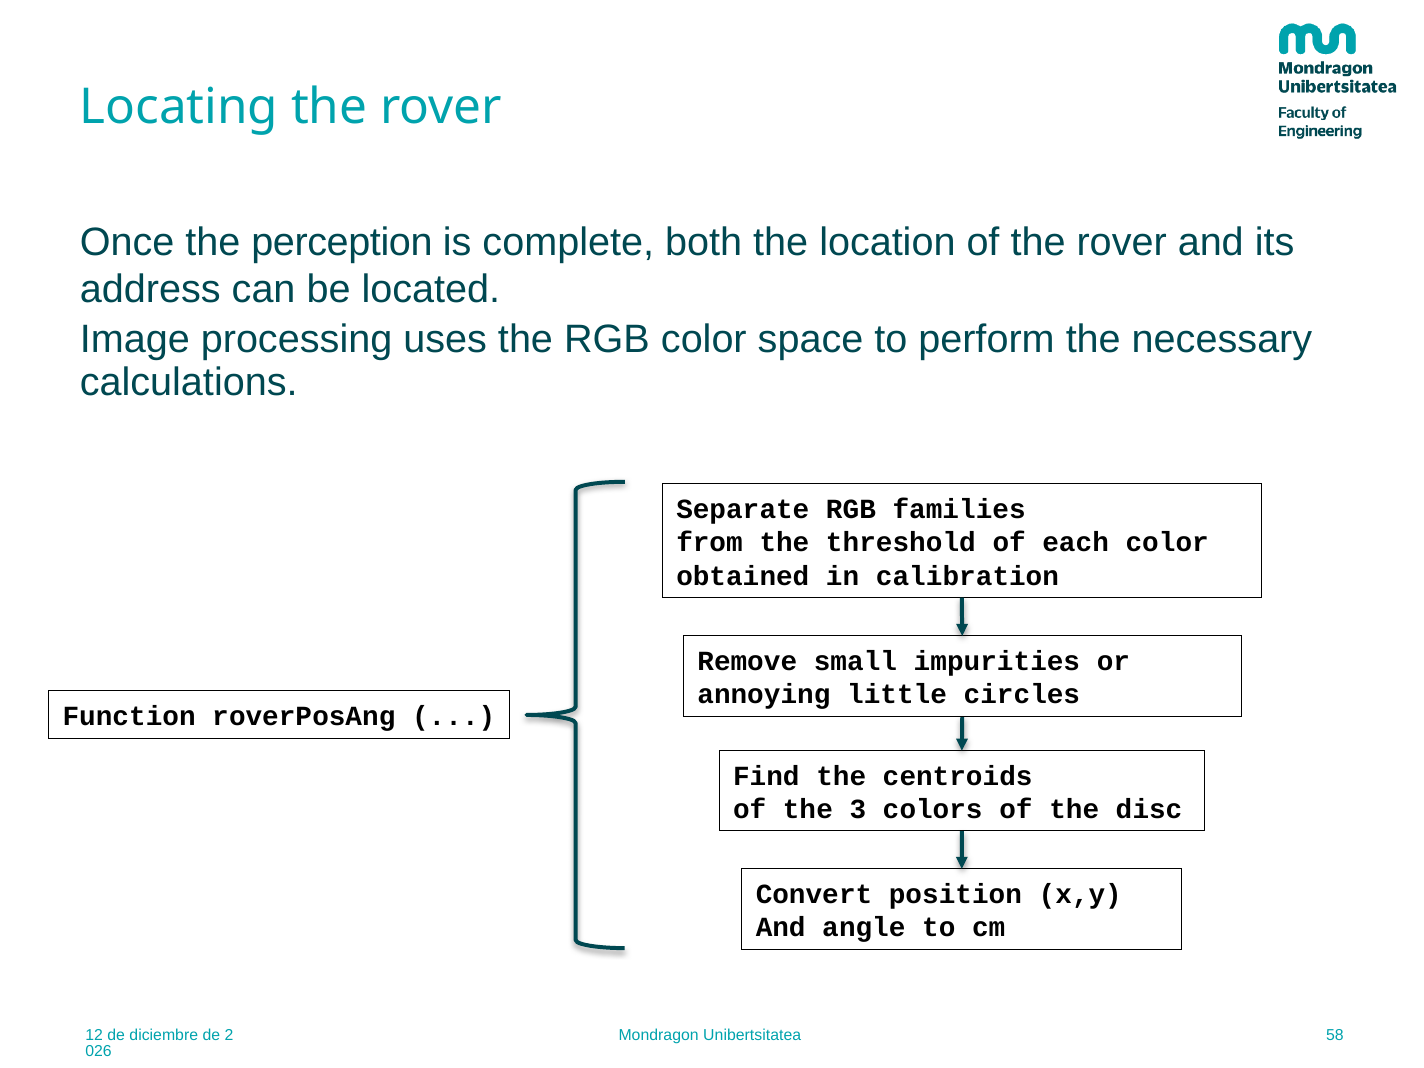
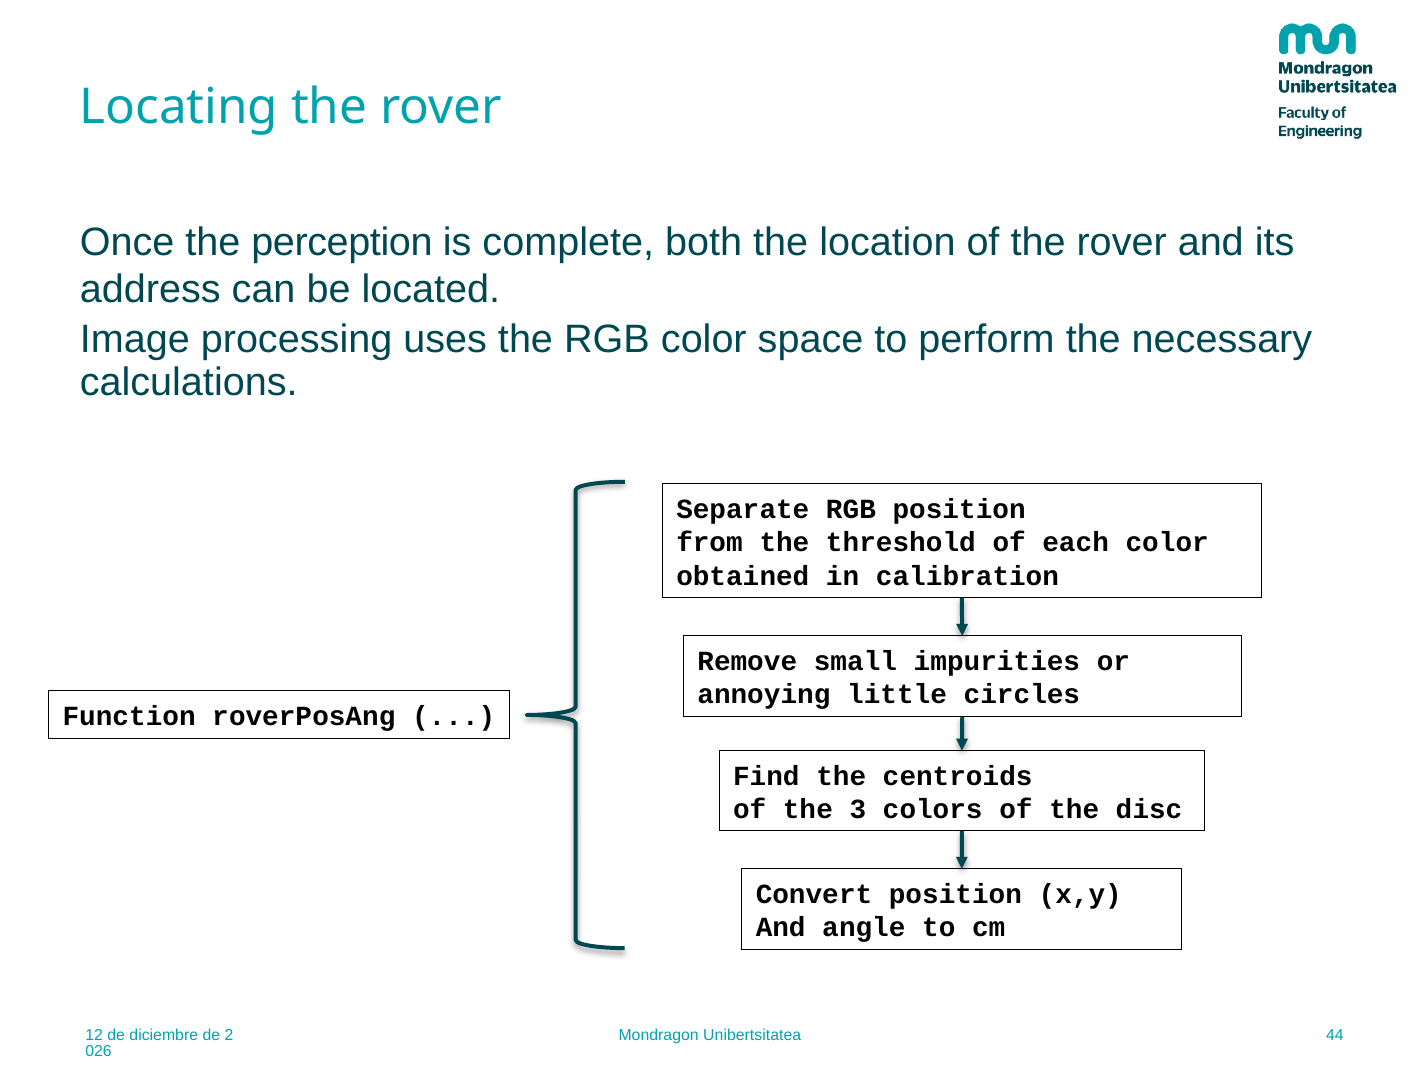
RGB families: families -> position (959, 509)
58: 58 -> 44 (1335, 1036)
